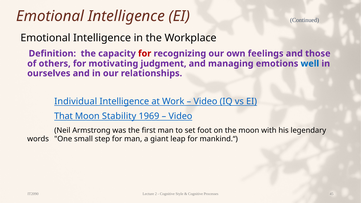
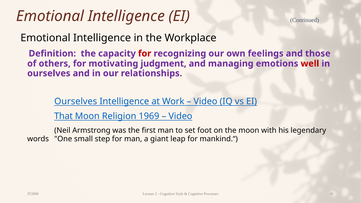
well colour: blue -> red (310, 64)
Individual: Individual -> Ourselves (76, 101)
Stability: Stability -> Religion (119, 116)
